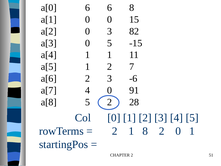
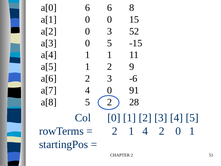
82: 82 -> 52 (134, 31)
7: 7 -> 9 (132, 67)
1 8: 8 -> 4 (145, 131)
